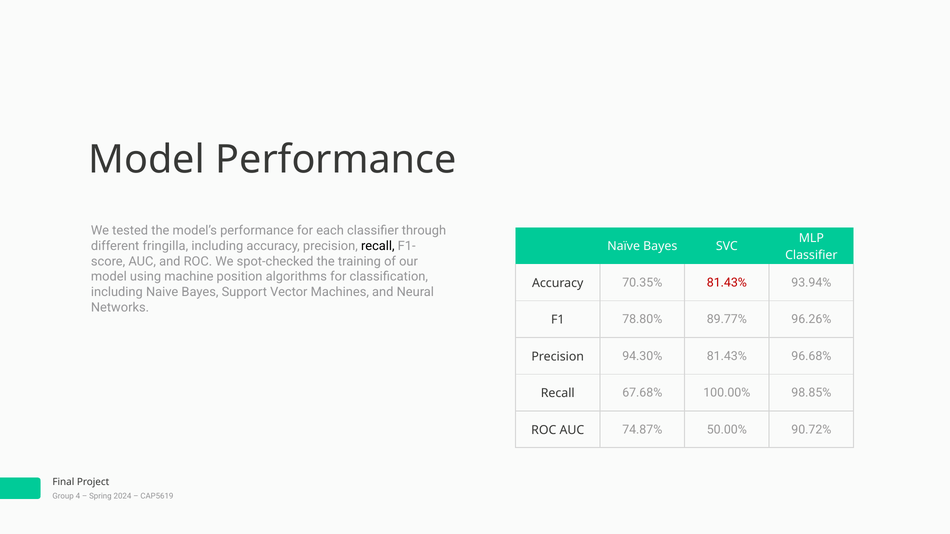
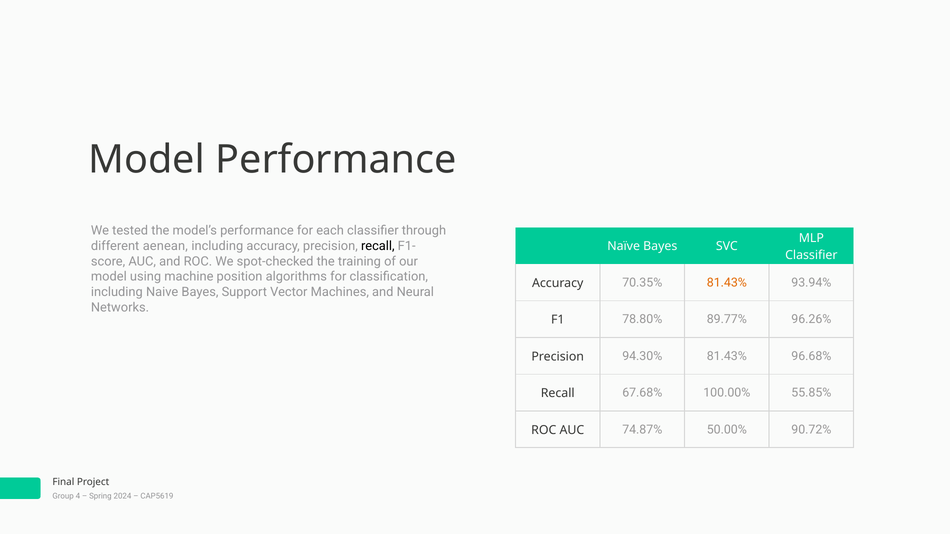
fringilla: fringilla -> aenean (165, 246)
81.43% colour: red -> orange (727, 283)
98.85%: 98.85% -> 55.85% (811, 393)
